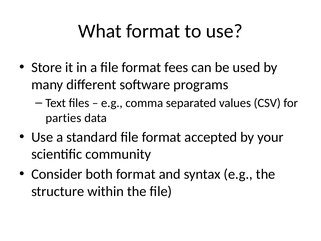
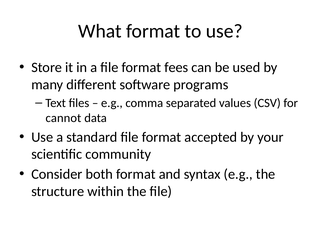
parties: parties -> cannot (63, 118)
